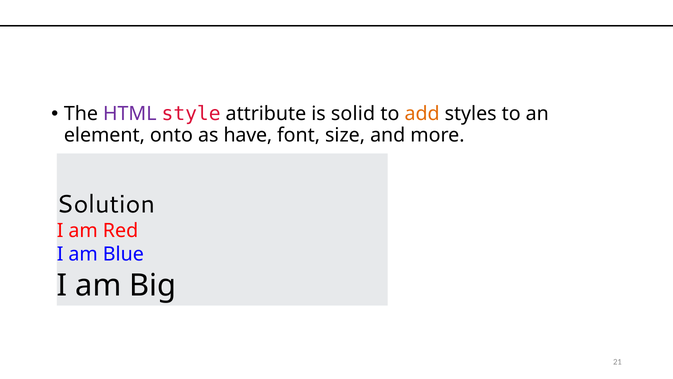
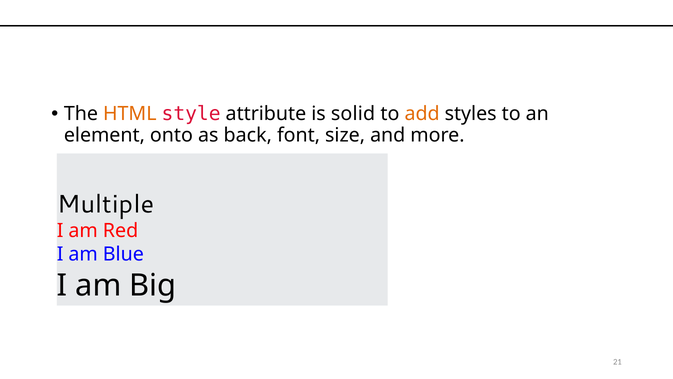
HTML colour: purple -> orange (130, 114)
have: have -> back (248, 135)
Solution: Solution -> Multiple (106, 204)
